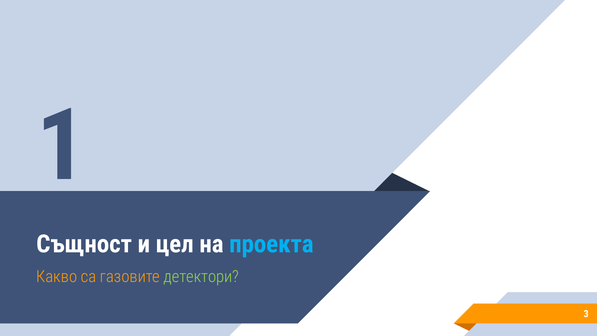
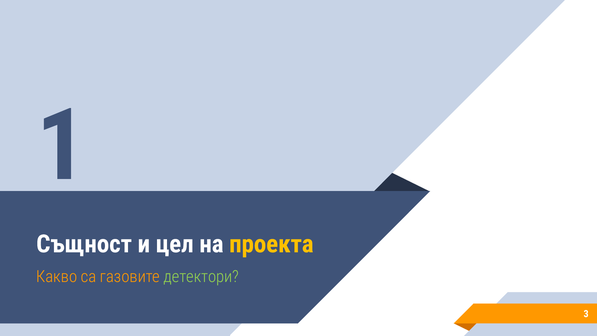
проекта colour: light blue -> yellow (271, 244)
